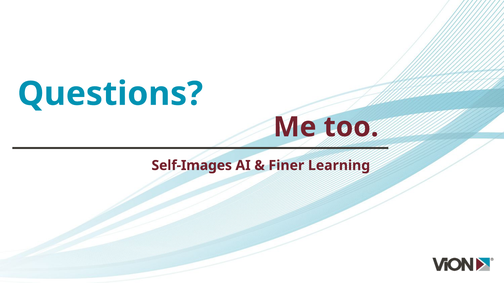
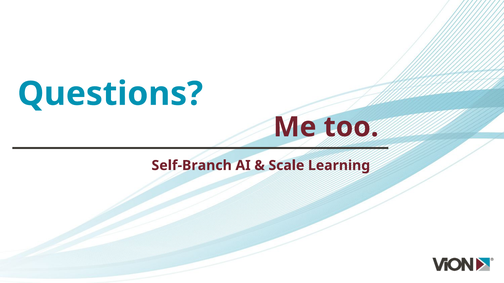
Self-Images: Self-Images -> Self-Branch (192, 166)
Finer: Finer -> Scale (286, 166)
